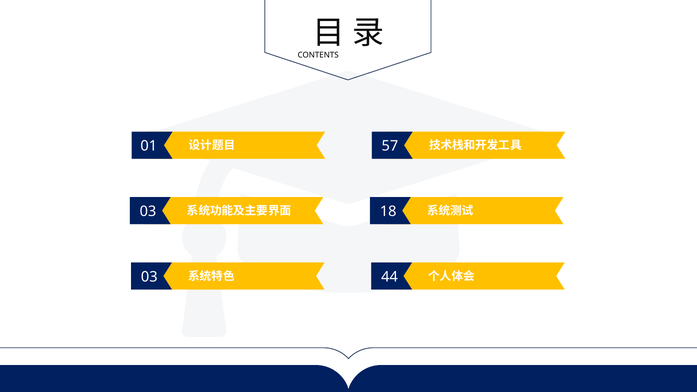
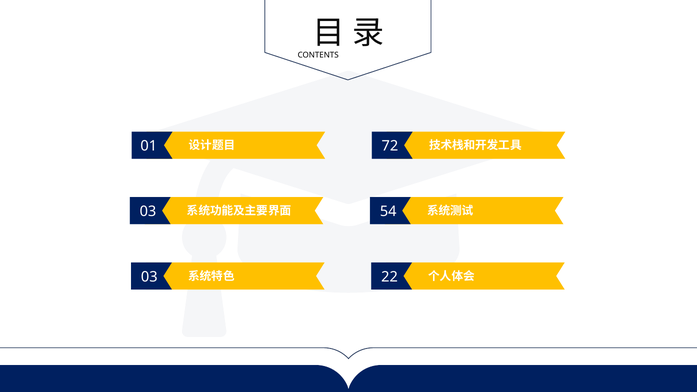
57: 57 -> 72 (390, 146)
18: 18 -> 54 (388, 212)
44: 44 -> 22 (390, 277)
